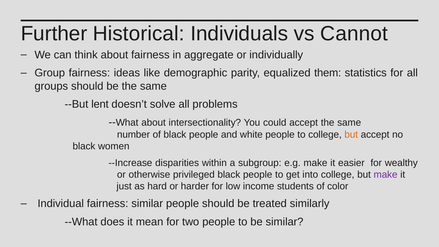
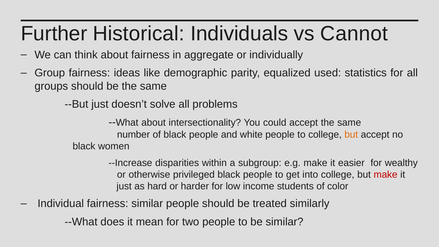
them: them -> used (328, 73)
--But lent: lent -> just (100, 104)
make colour: purple -> red (386, 175)
